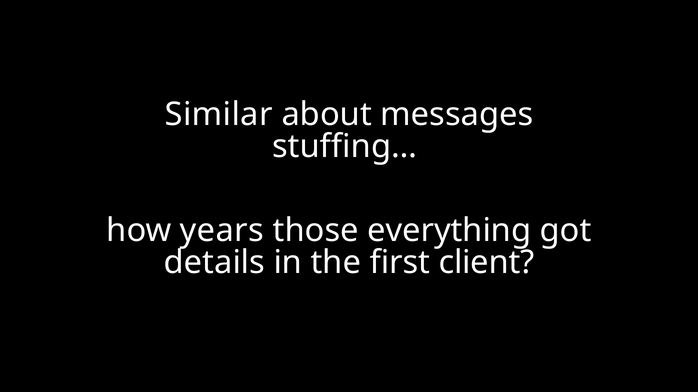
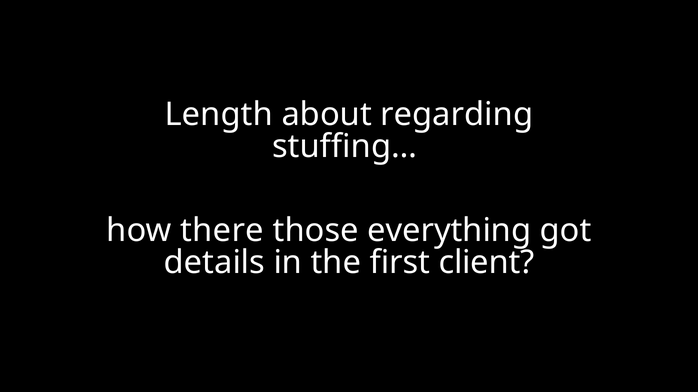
Similar: Similar -> Length (219, 115)
messages: messages -> regarding (457, 115)
years: years -> there (222, 231)
